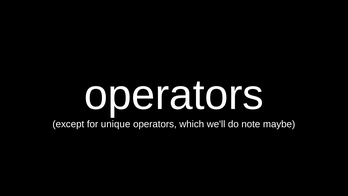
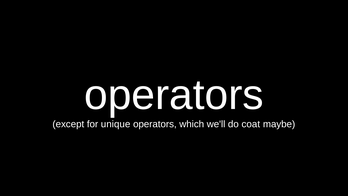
note: note -> coat (251, 124)
